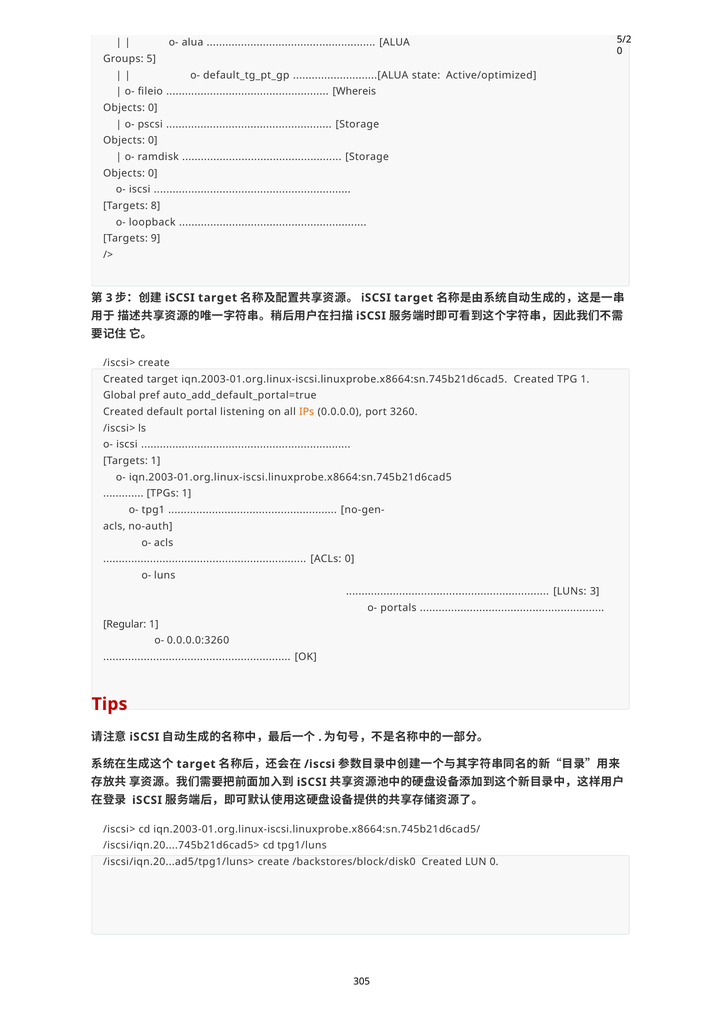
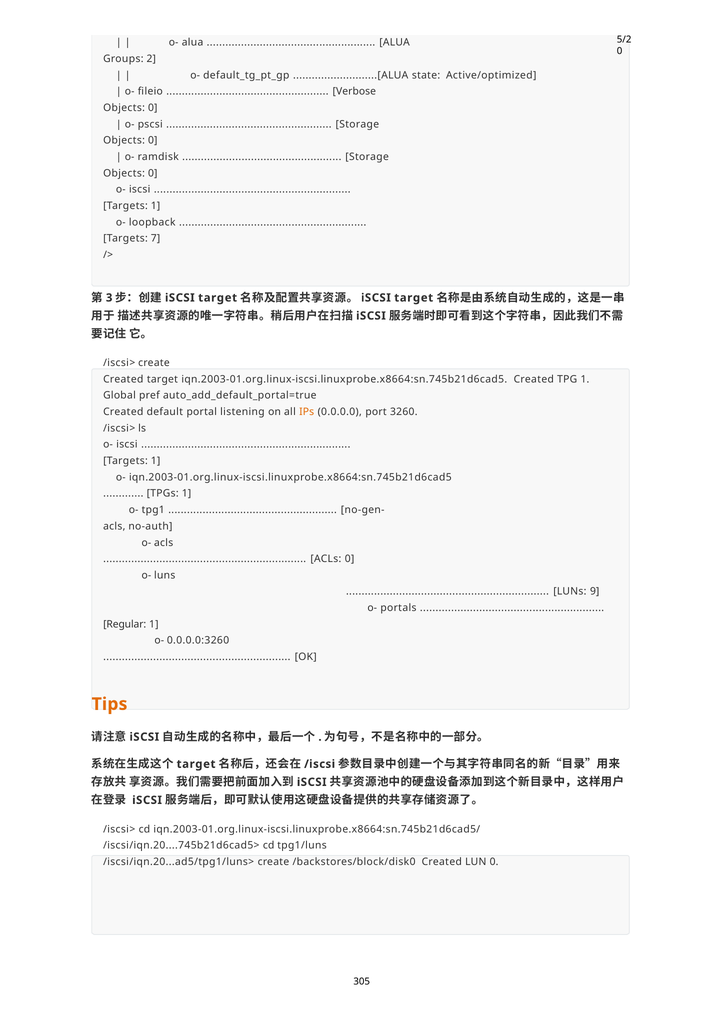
5: 5 -> 2 (151, 59)
Whereis: Whereis -> Verbose (354, 92)
8: 8 -> 1 (156, 206)
9: 9 -> 7 (156, 239)
LUNs 3: 3 -> 9 (595, 592)
Tips colour: red -> orange (110, 704)
